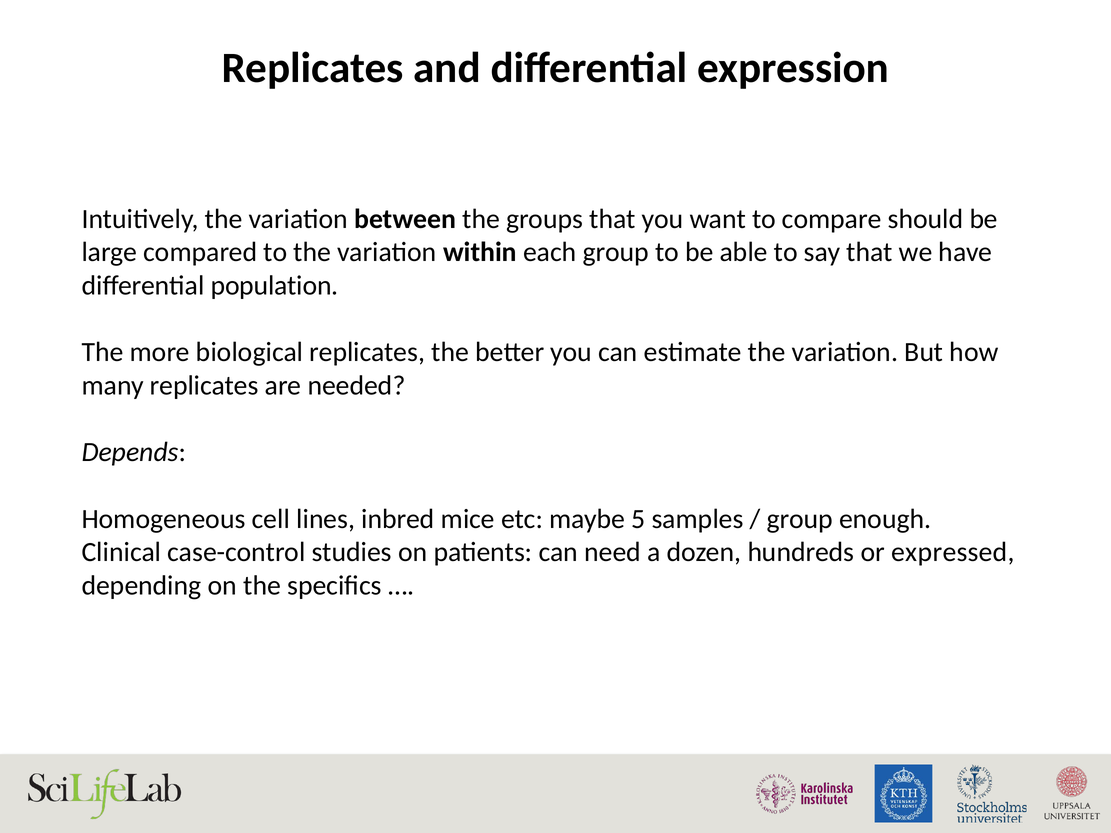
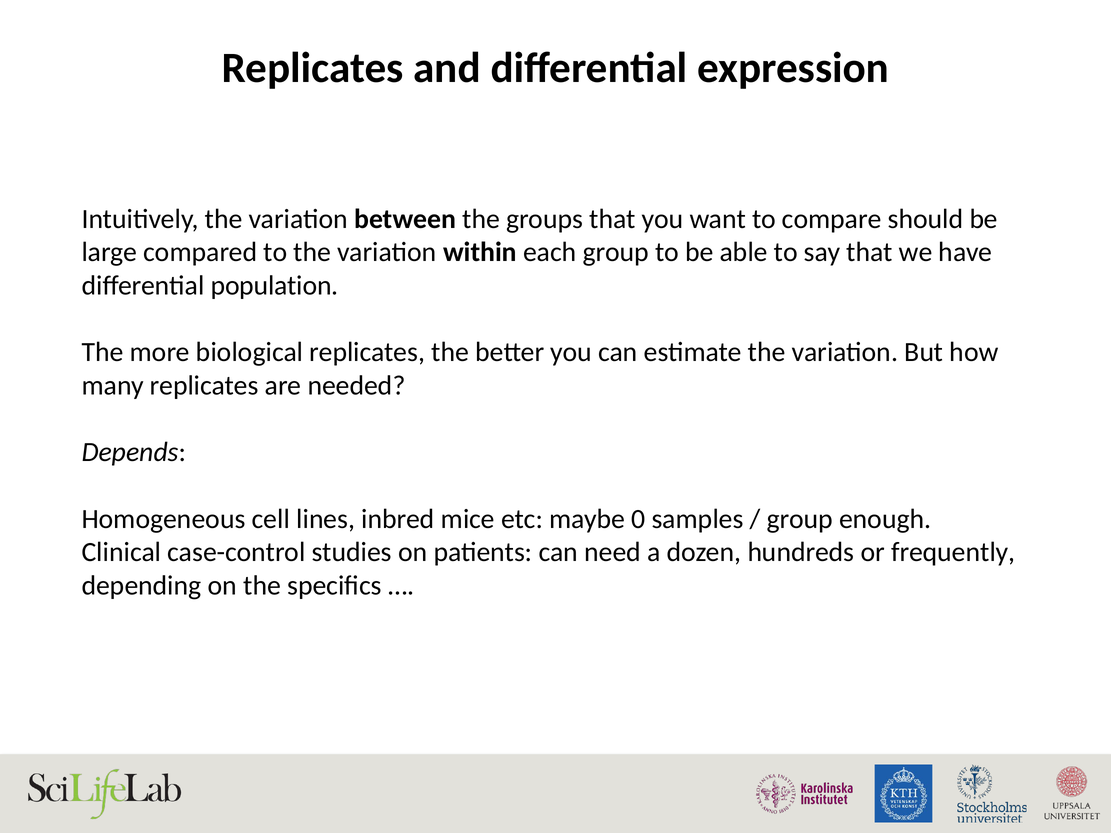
5: 5 -> 0 (638, 519)
expressed: expressed -> frequently (953, 552)
